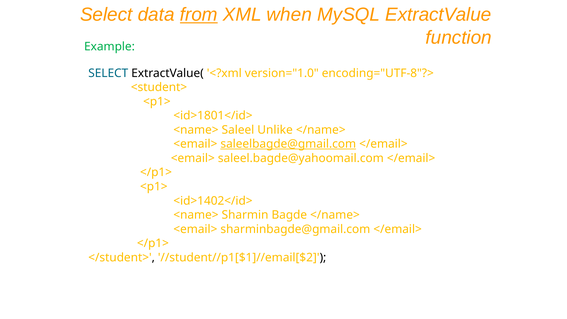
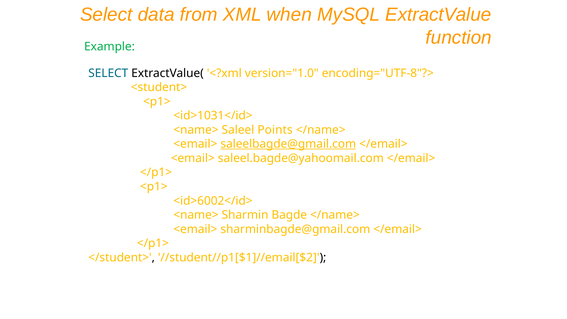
from underline: present -> none (199, 15)
<id>1801</id>: <id>1801</id> -> <id>1031</id> (213, 116)
Unlike: Unlike -> Points (275, 130)
<id>1402</id>: <id>1402</id> -> <id>6002</id> (213, 201)
